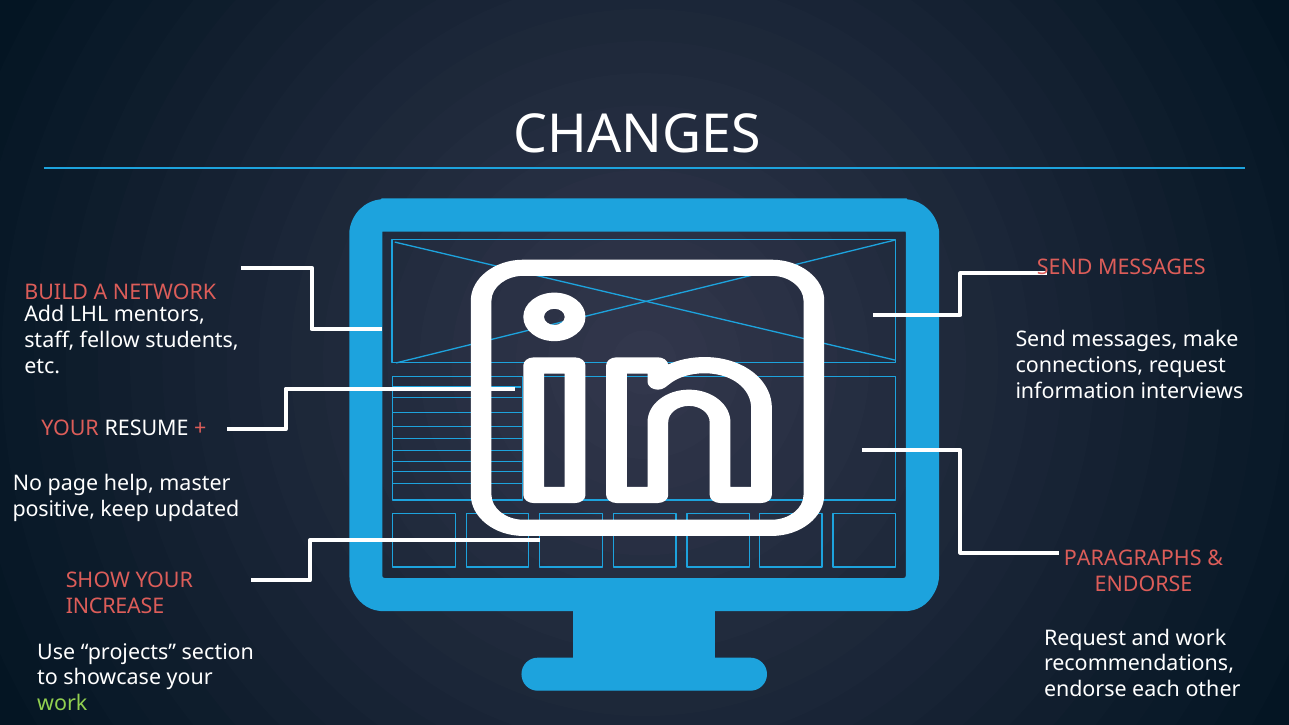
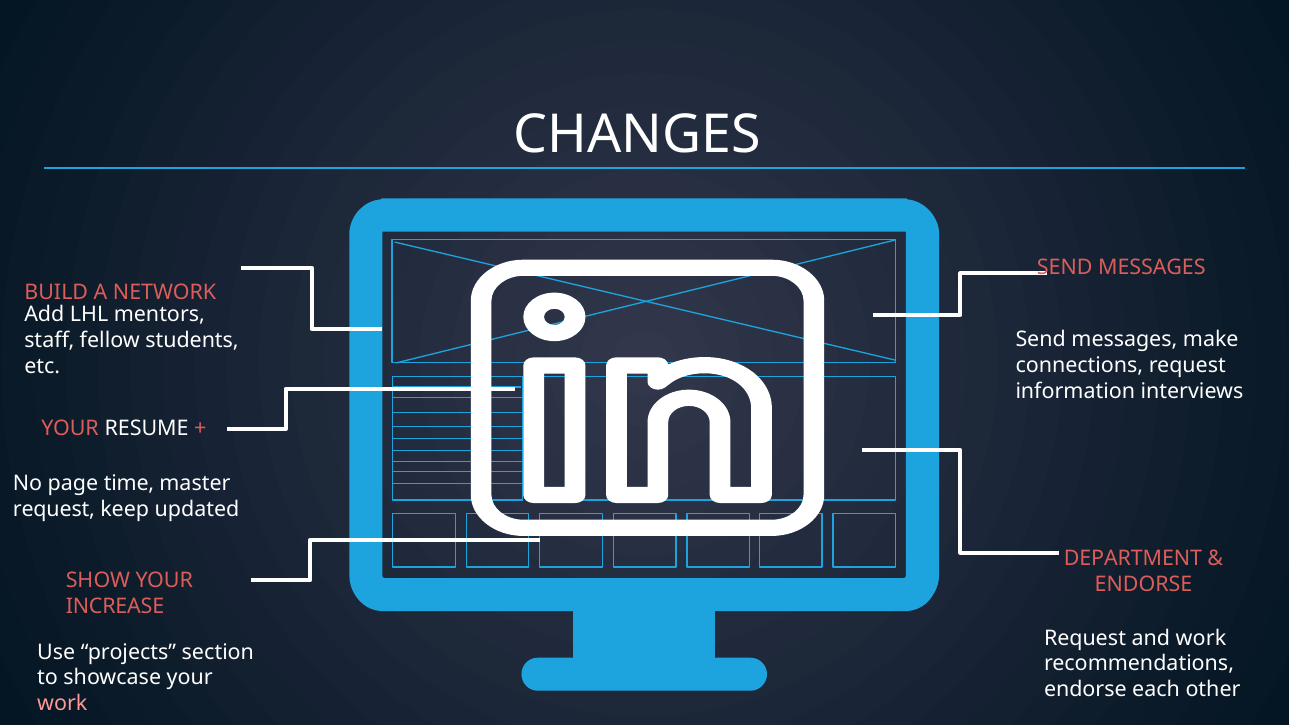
help: help -> time (129, 483)
positive: positive -> request (54, 509)
PARAGRAPHS: PARAGRAPHS -> DEPARTMENT (1133, 559)
work colour: light green -> pink (62, 704)
